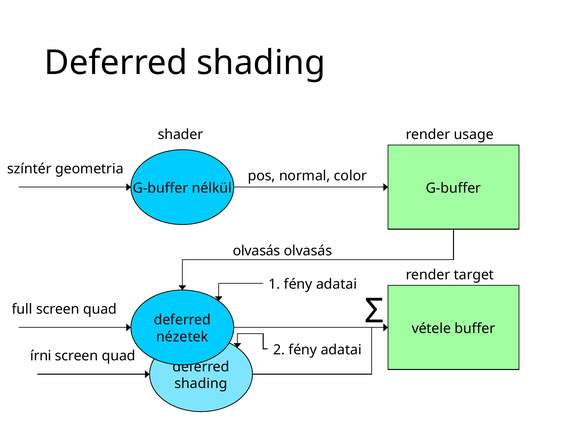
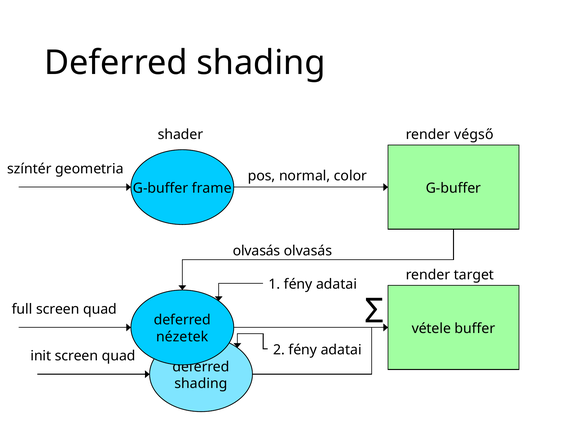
usage: usage -> végső (474, 135)
nélkül: nélkül -> frame (212, 188)
írni: írni -> init (41, 356)
